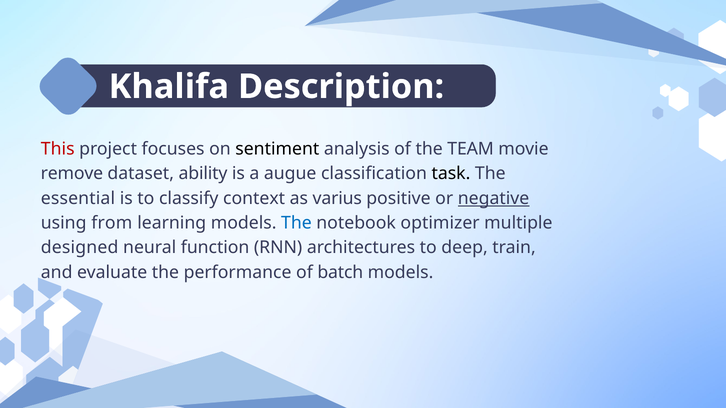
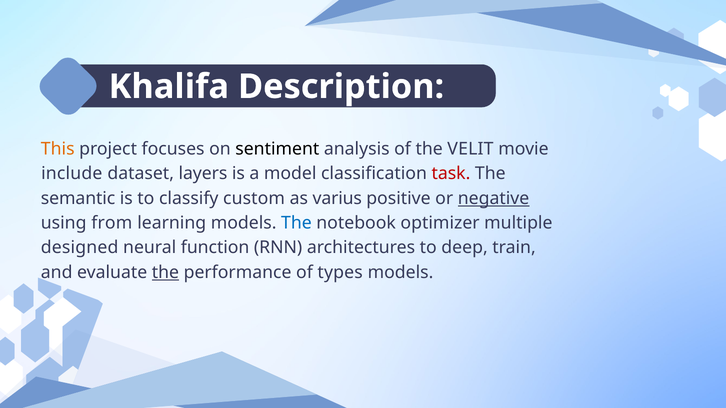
This colour: red -> orange (58, 149)
TEAM: TEAM -> VELIT (470, 149)
remove: remove -> include (72, 174)
ability: ability -> layers (203, 174)
augue: augue -> model (290, 174)
task colour: black -> red (451, 174)
essential: essential -> semantic (78, 198)
context: context -> custom (254, 198)
the underline: none -> present (165, 273)
batch: batch -> types (340, 273)
